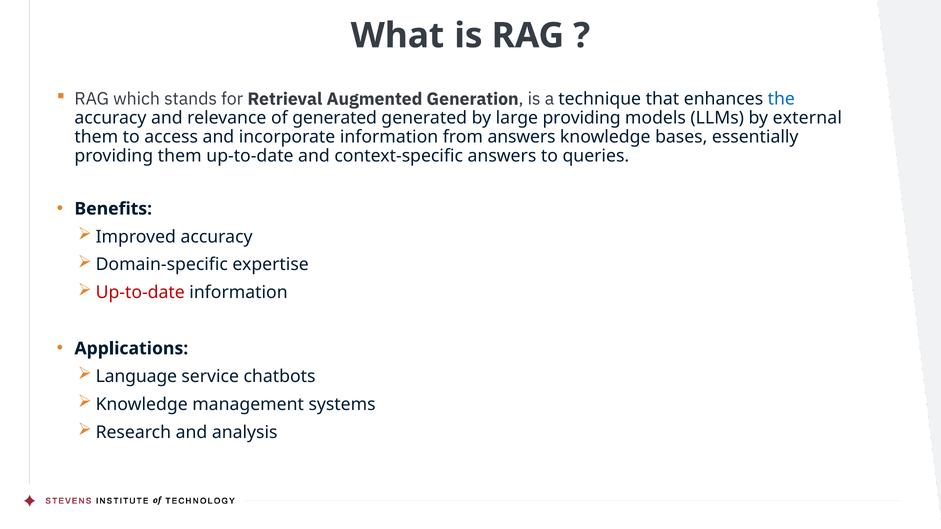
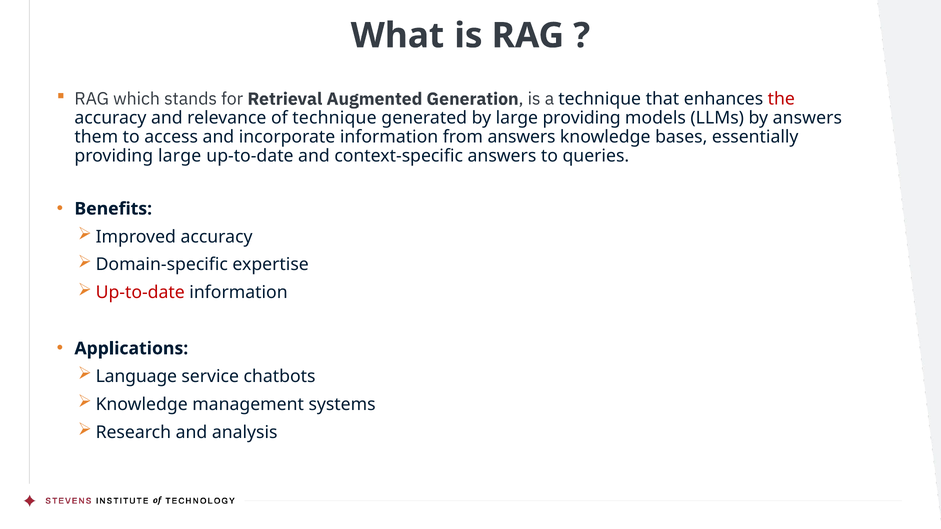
the colour: blue -> red (781, 99)
of generated: generated -> technique (334, 118)
by external: external -> answers (807, 118)
providing them: them -> large (180, 156)
